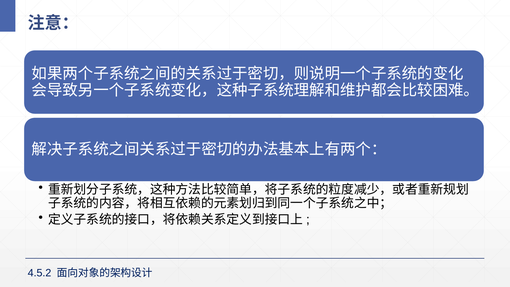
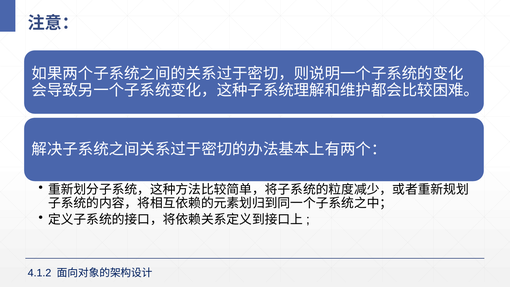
4.5.2: 4.5.2 -> 4.1.2 (39, 273)
